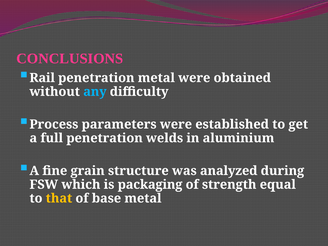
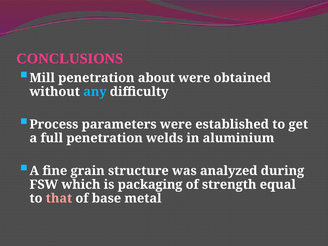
Rail: Rail -> Mill (42, 78)
penetration metal: metal -> about (156, 78)
that colour: yellow -> pink (59, 198)
